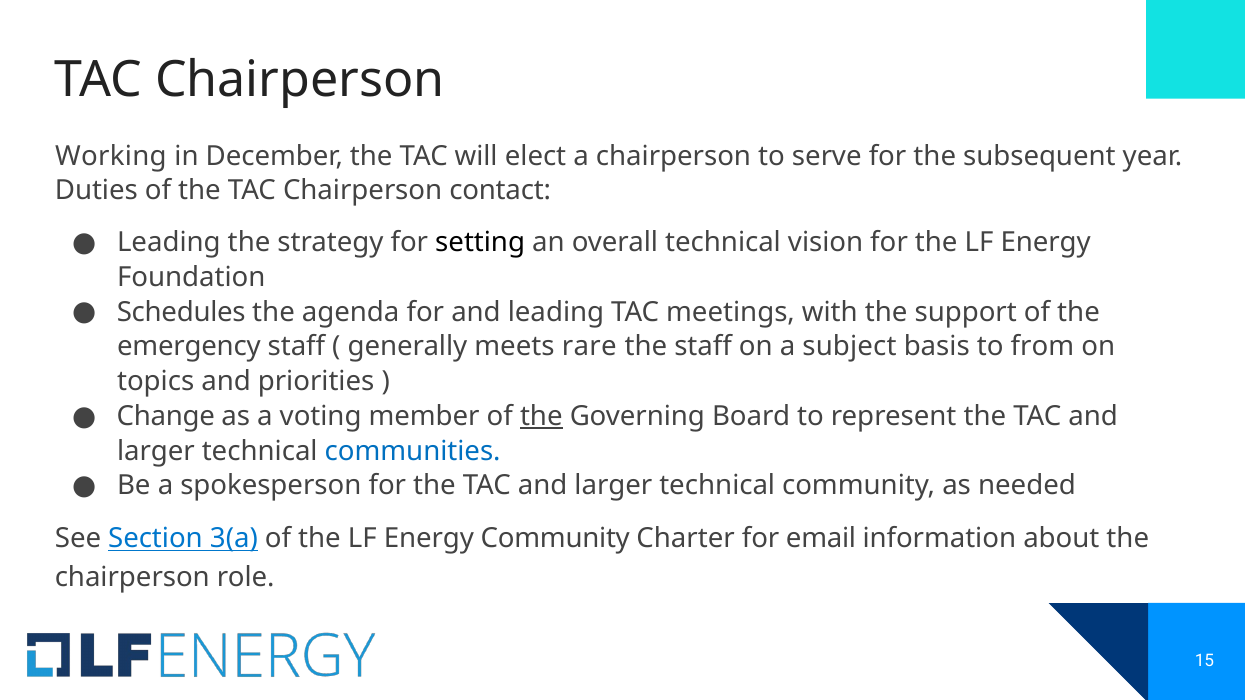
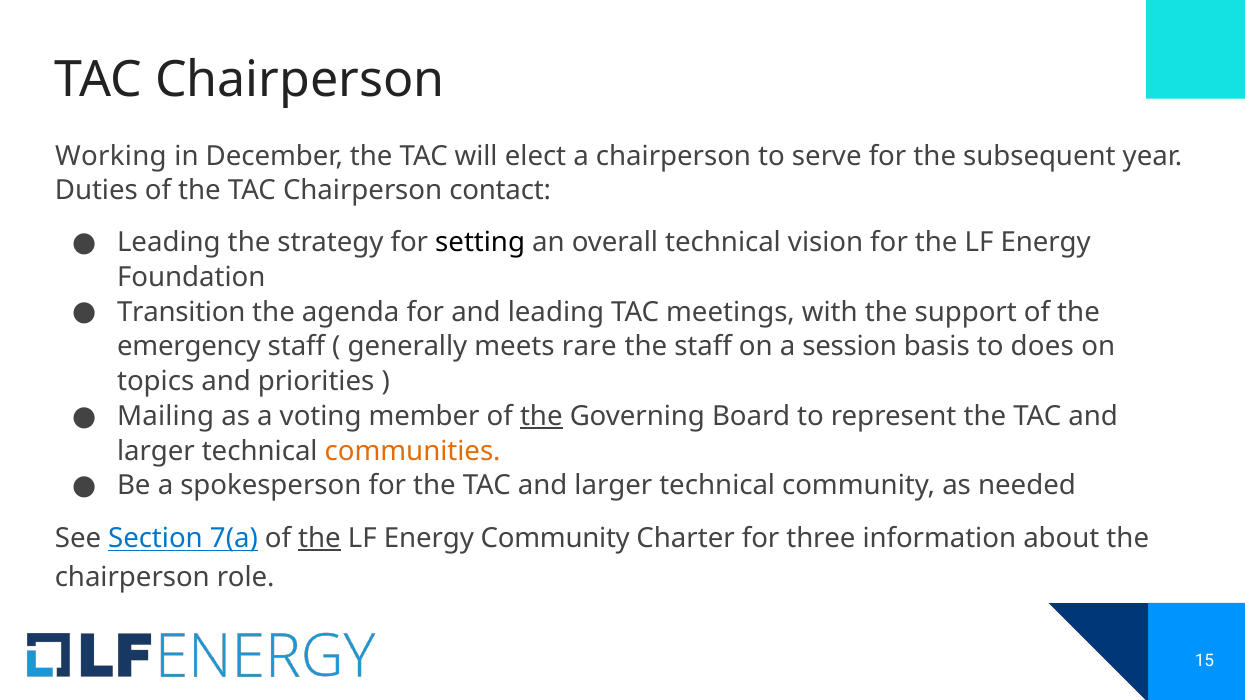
Schedules: Schedules -> Transition (181, 312)
subject: subject -> session (850, 347)
from: from -> does (1042, 347)
Change: Change -> Mailing (166, 417)
communities colour: blue -> orange (413, 451)
3(a: 3(a -> 7(a (234, 538)
the underline: none -> present (320, 538)
email: email -> three (821, 538)
